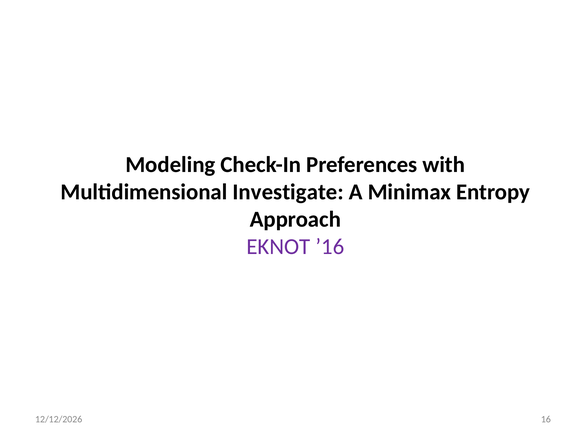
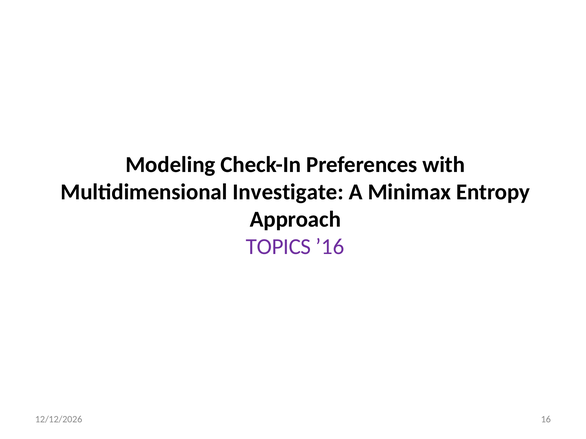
EKNOT: EKNOT -> TOPICS (279, 247)
